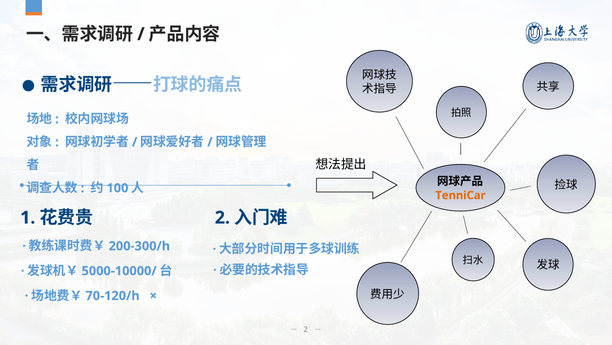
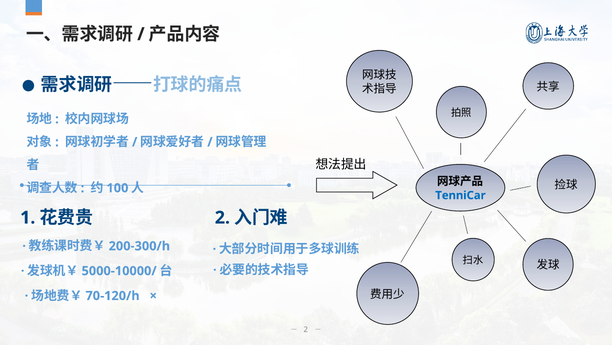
TenniCar colour: orange -> blue (460, 195)
